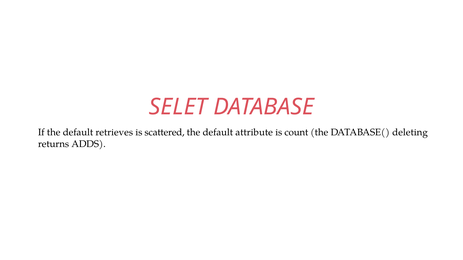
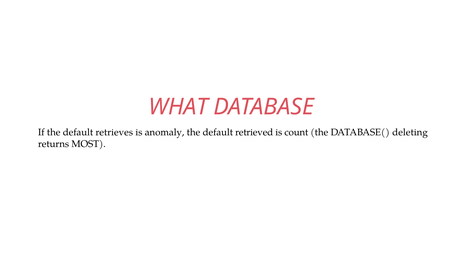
SELET: SELET -> WHAT (178, 107)
scattered: scattered -> anomaly (165, 133)
attribute: attribute -> retrieved (254, 133)
ADDS: ADDS -> MOST (89, 144)
